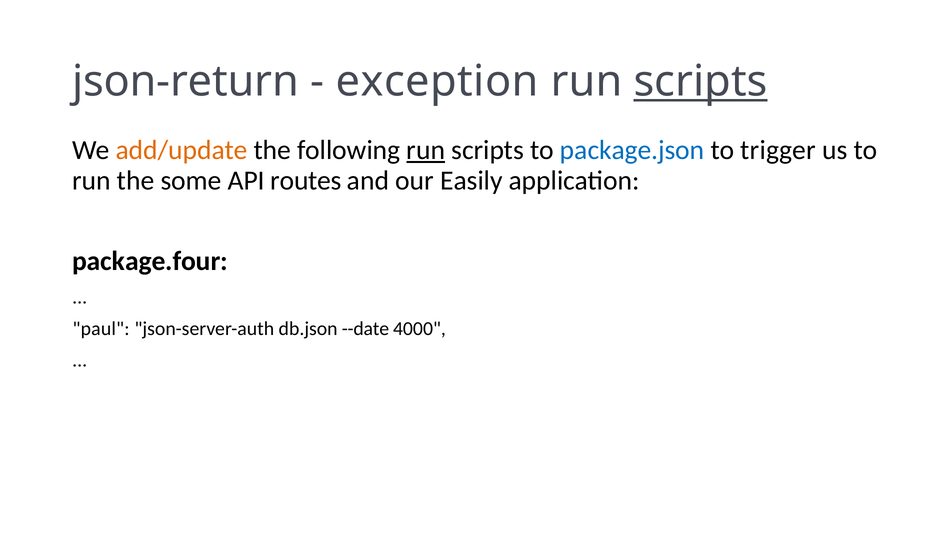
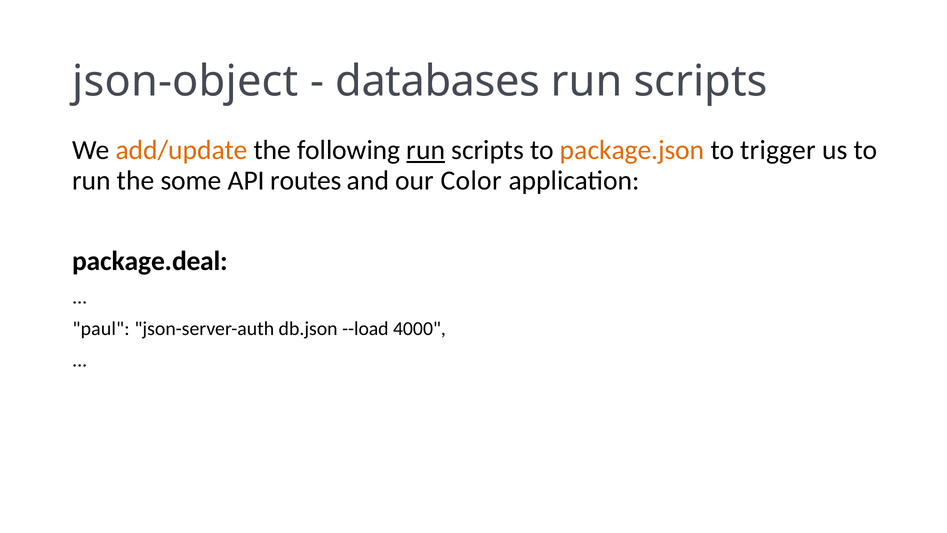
json-return: json-return -> json-object (185, 81)
exception: exception -> databases (438, 81)
scripts underline: present -> none (701, 81)
package.json colour: blue -> orange (632, 150)
Easily: Easily -> Color (471, 180)
package.four: package.four -> package.deal (150, 261)
--date: --date -> --load (365, 328)
